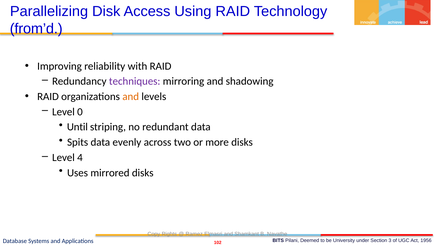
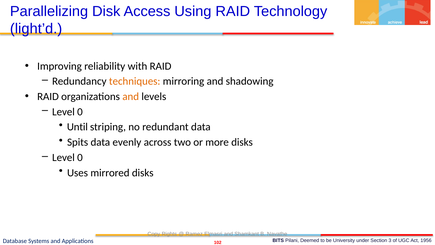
from’d: from’d -> light’d (36, 29)
techniques colour: purple -> orange (135, 81)
4: 4 -> 0 (80, 157)
